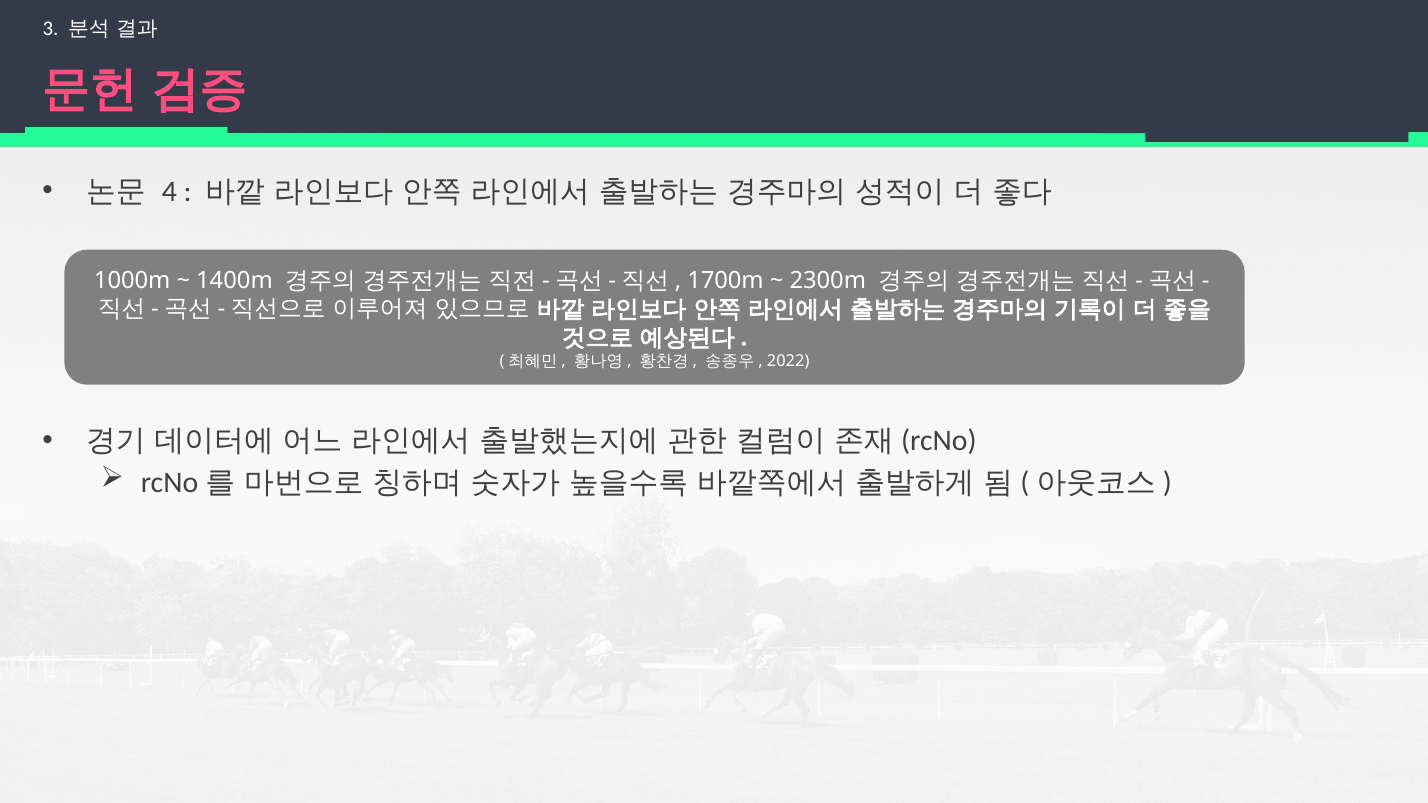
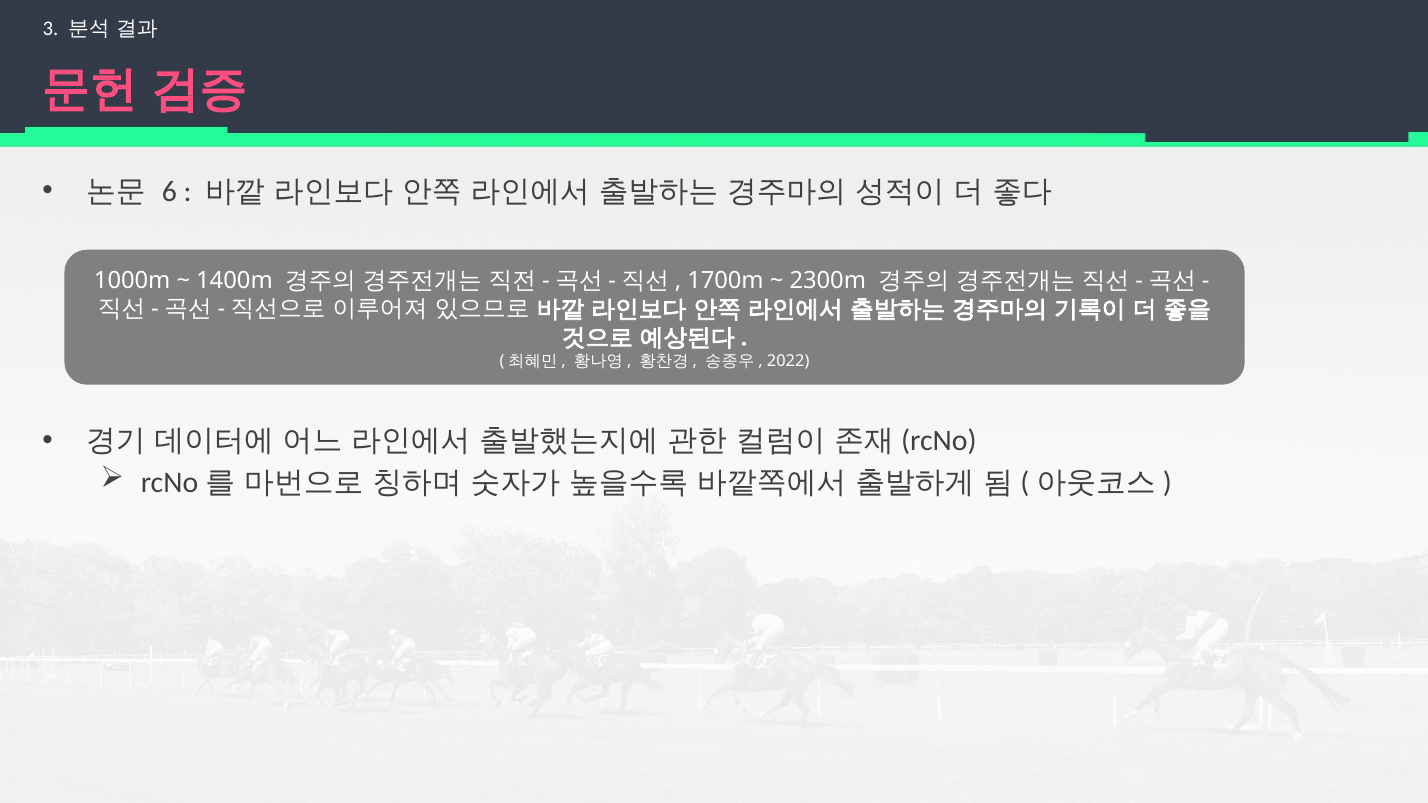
4: 4 -> 6 (169, 191)
